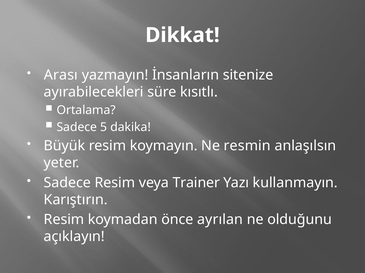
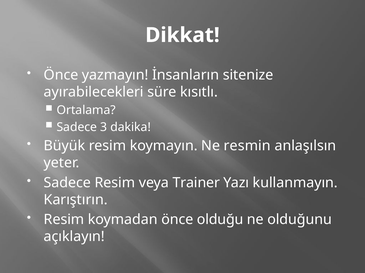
Arası: Arası -> Önce (61, 75)
5: 5 -> 3 (104, 127)
ayrılan: ayrılan -> olduğu (220, 220)
